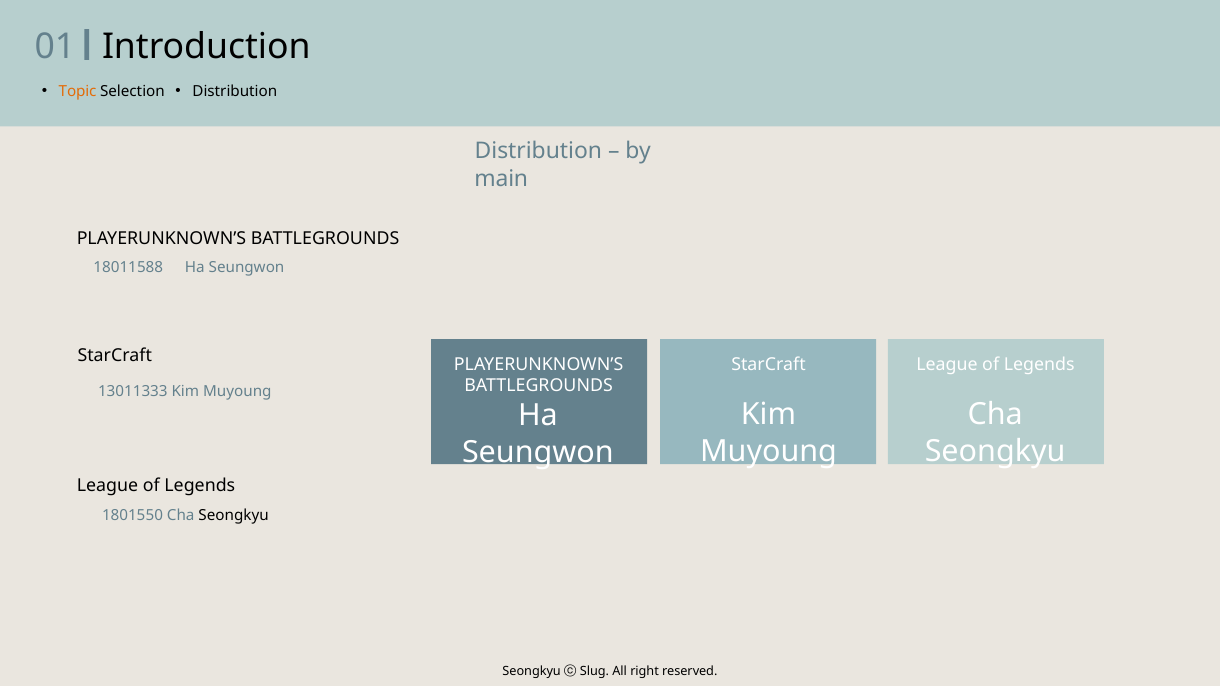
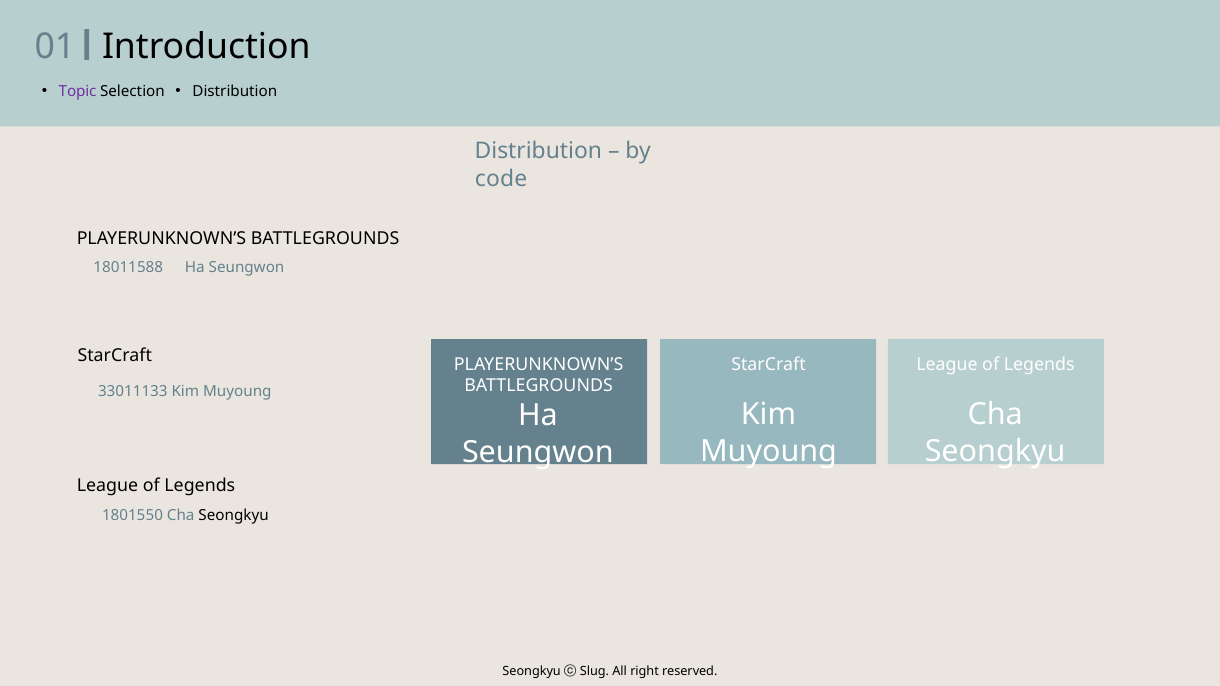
Topic colour: orange -> purple (78, 92)
main: main -> code (501, 179)
13011333: 13011333 -> 33011133 (133, 391)
